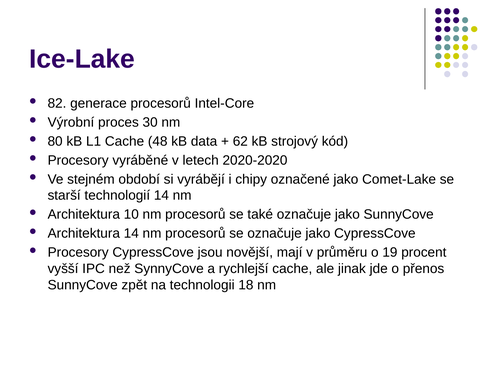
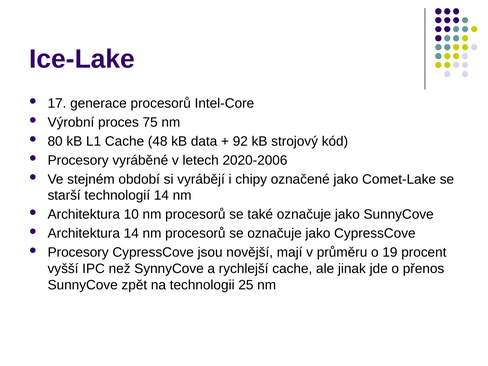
82: 82 -> 17 (57, 103)
30: 30 -> 75 (150, 122)
62: 62 -> 92 (240, 141)
2020-2020: 2020-2020 -> 2020-2006 (255, 160)
18: 18 -> 25 (246, 285)
